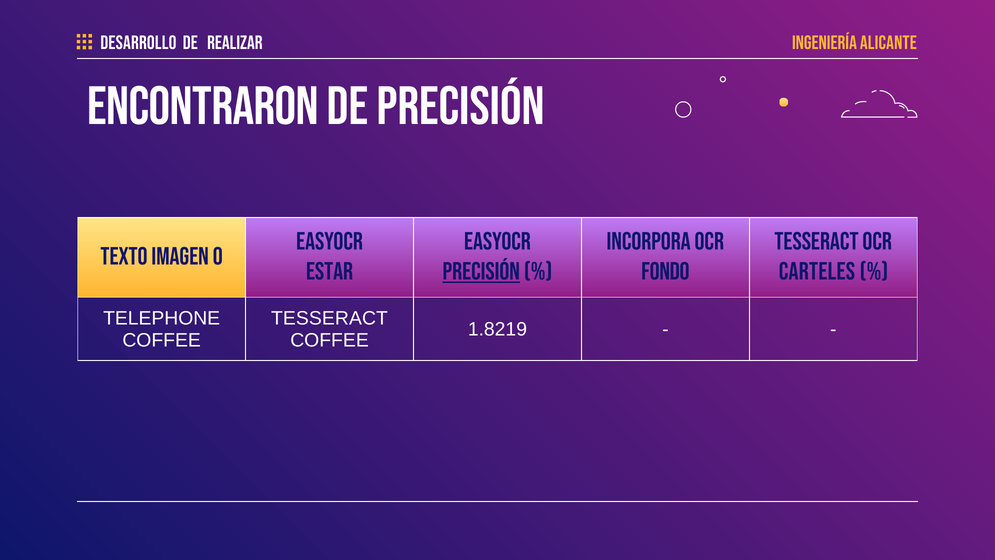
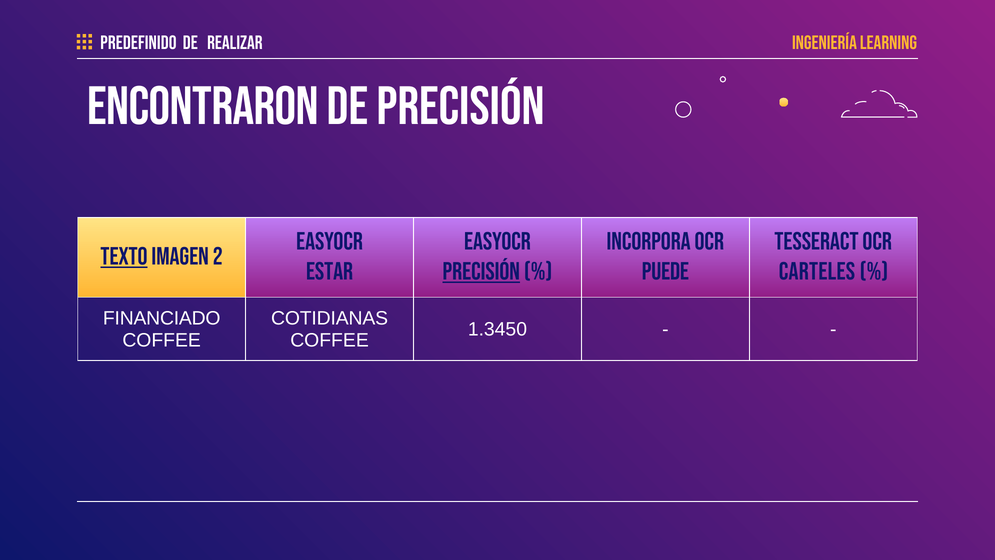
DESARROLLO: DESARROLLO -> PREDEFINIDO (138, 43)
ALICANTE: ALICANTE -> LEARNING (888, 43)
Texto underline: none -> present (124, 257)
0: 0 -> 2 (218, 257)
Fondo: Fondo -> Puede (665, 271)
TELEPHONE: TELEPHONE -> FINANCIADO (162, 318)
TESSERACT: TESSERACT -> COTIDIANAS (330, 318)
1.8219: 1.8219 -> 1.3450 (497, 329)
